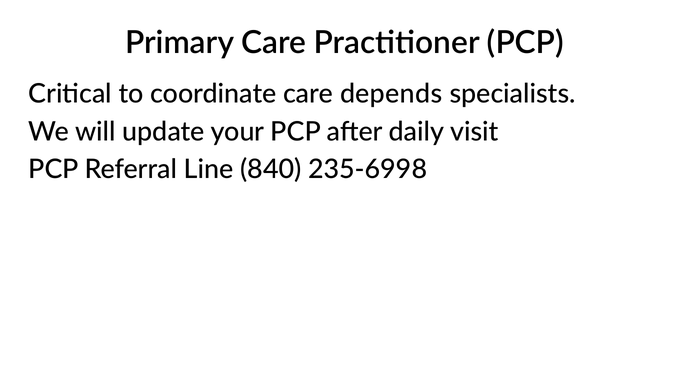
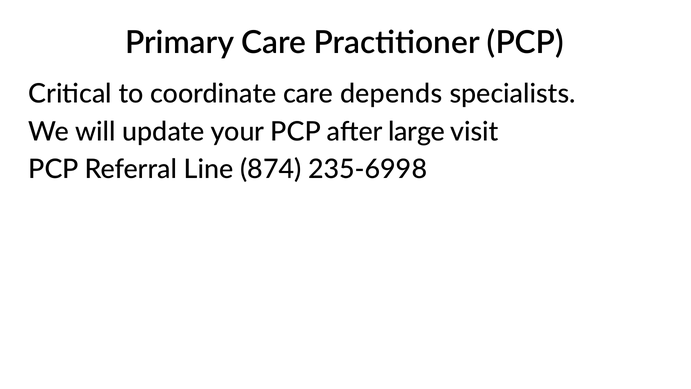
daily: daily -> large (417, 132)
840: 840 -> 874 (271, 169)
